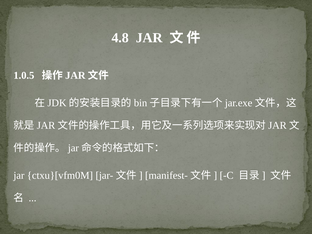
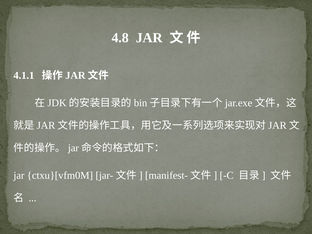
1.0.5: 1.0.5 -> 4.1.1 (24, 75)
